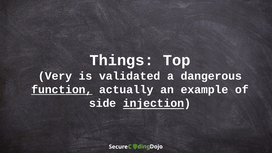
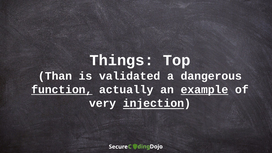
Very: Very -> Than (55, 76)
example underline: none -> present (204, 90)
side: side -> very (103, 103)
